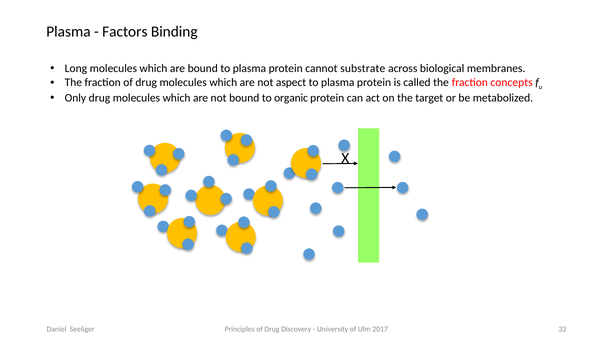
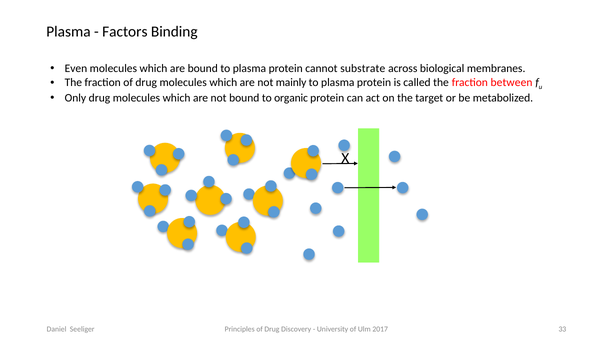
Long: Long -> Even (76, 69)
aspect: aspect -> mainly (291, 82)
concepts: concepts -> between (512, 82)
